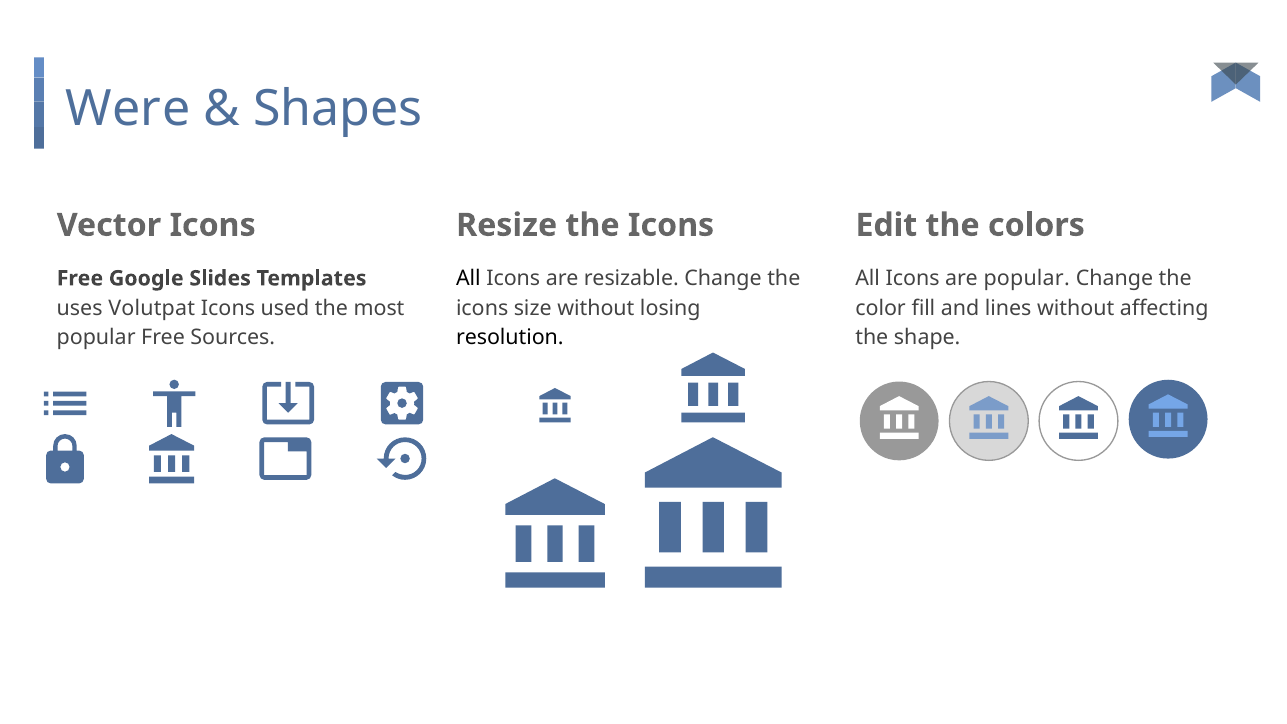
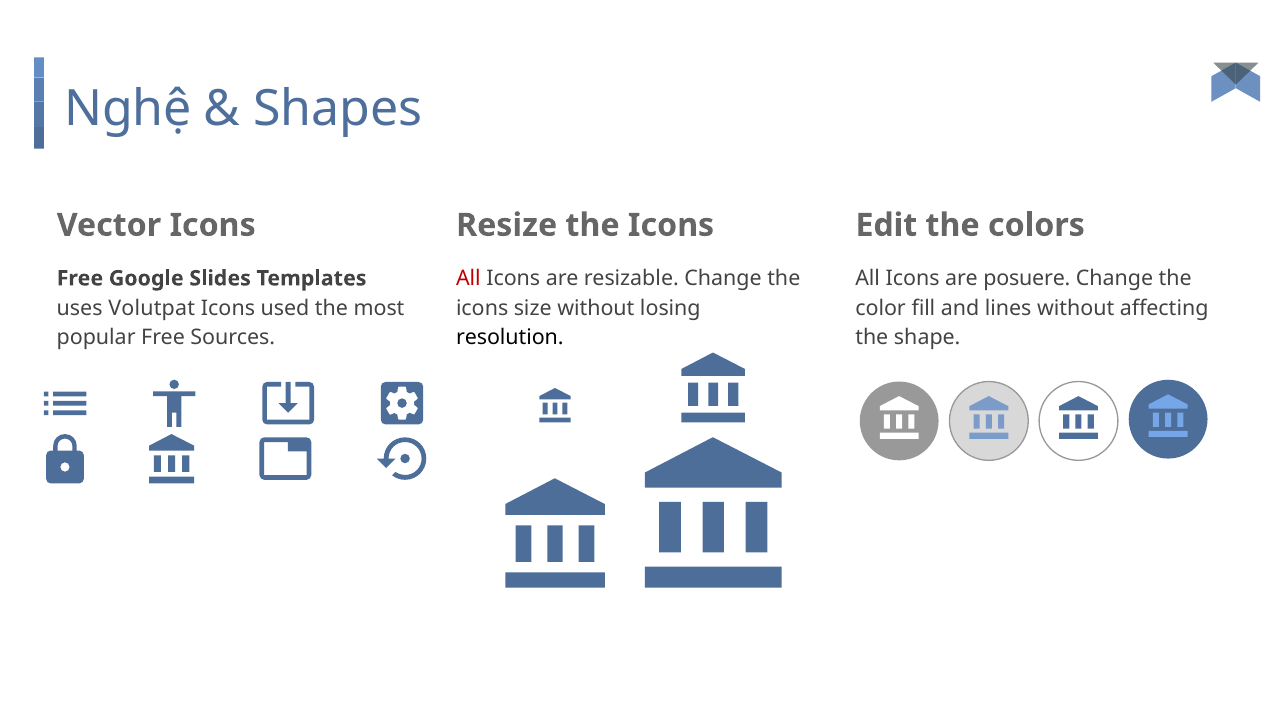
Were: Were -> Nghệ (128, 109)
All colour: black -> red (468, 278)
are popular: popular -> posuere (1027, 278)
